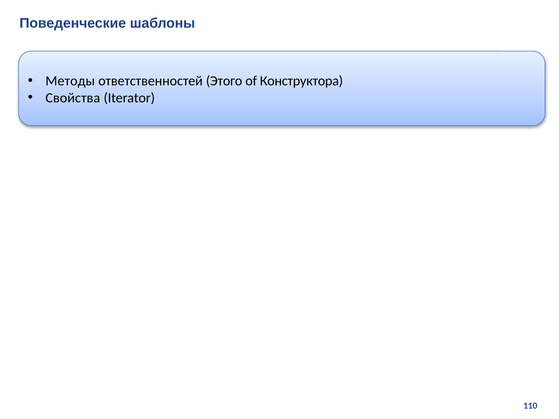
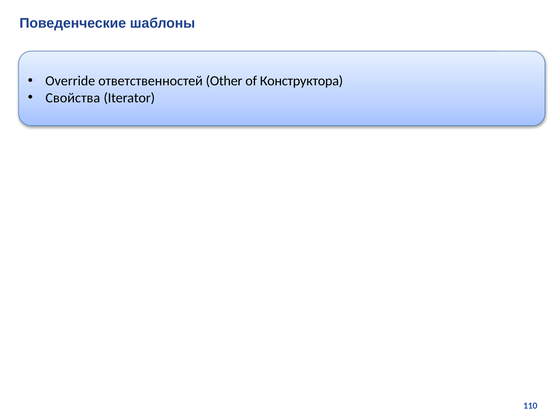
Методы: Методы -> Override (70, 81)
Этого: Этого -> Other (224, 81)
